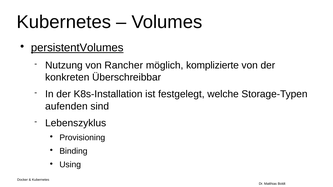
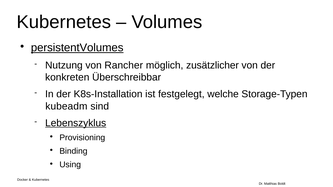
komplizierte: komplizierte -> zusätzlicher (212, 65)
aufenden: aufenden -> kubeadm (66, 106)
Lebenszyklus underline: none -> present (76, 123)
